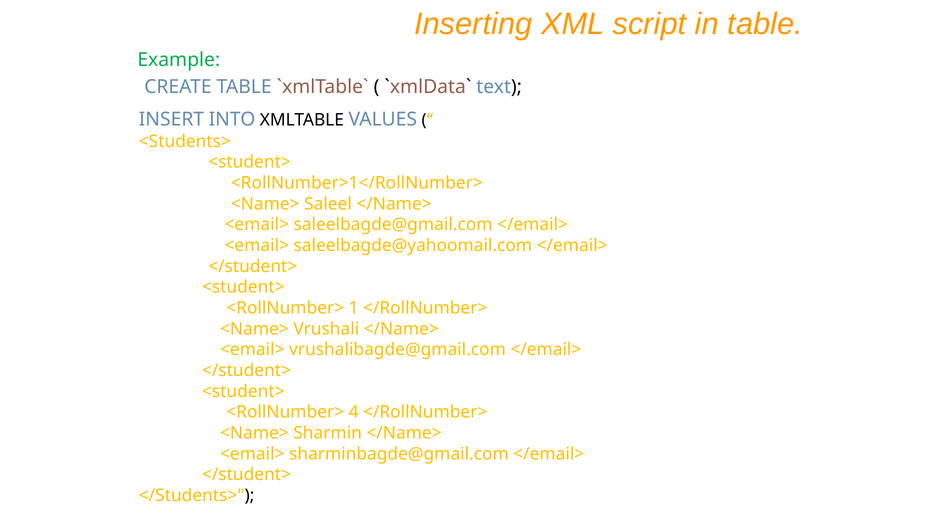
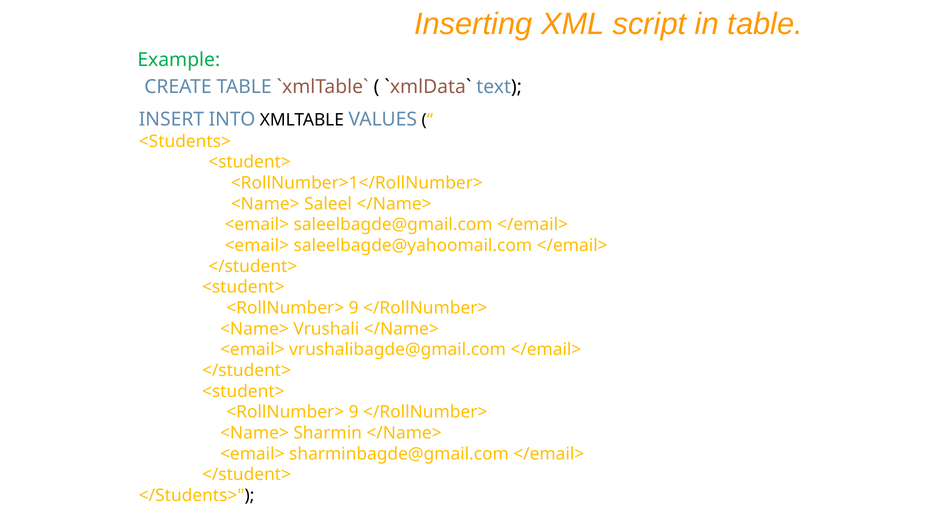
1: 1 -> 9 (354, 308)
4: 4 -> 9 (354, 412)
